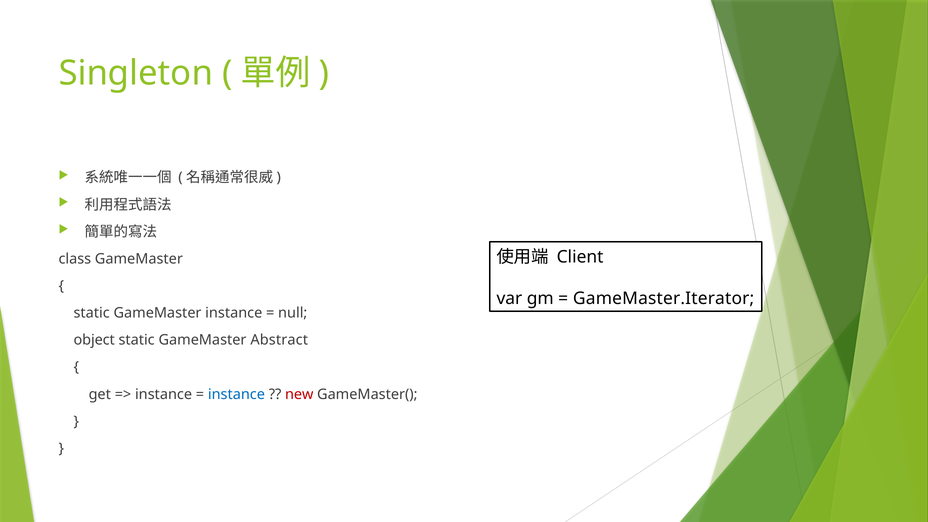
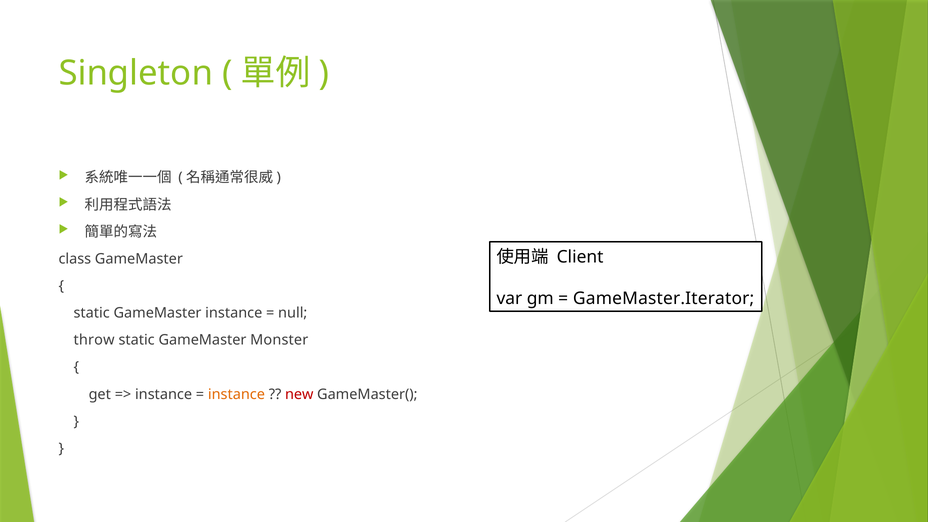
object: object -> throw (94, 340)
Abstract: Abstract -> Monster (279, 340)
instance colour: blue -> orange (236, 394)
